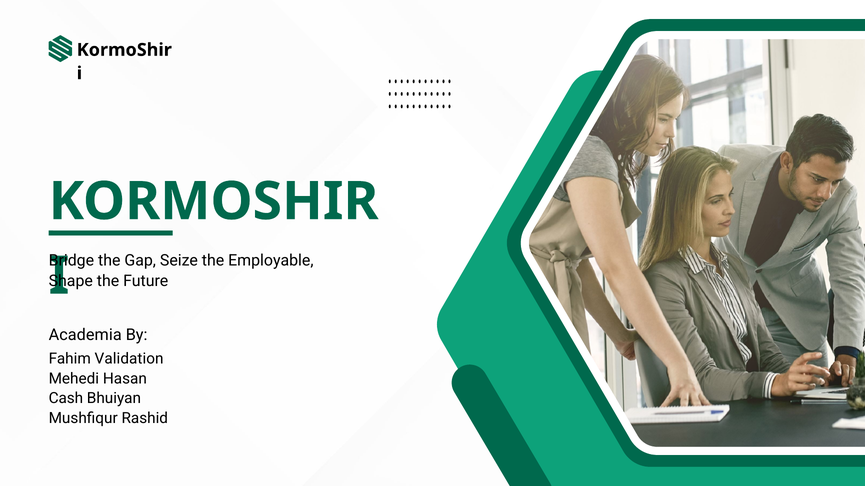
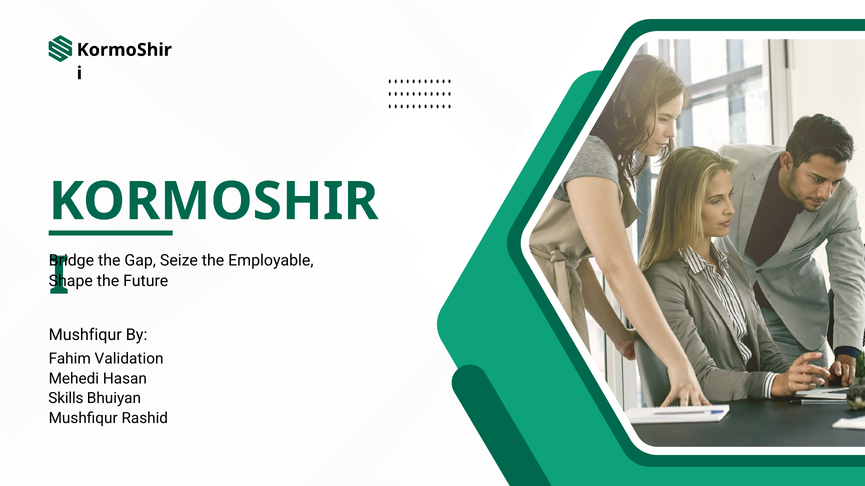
Academia: Academia -> Mushfiqur (85, 335)
Cash: Cash -> Skills (66, 399)
